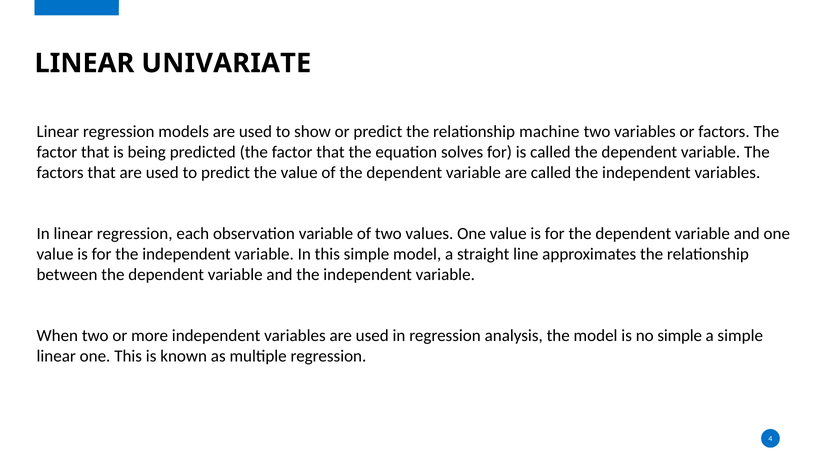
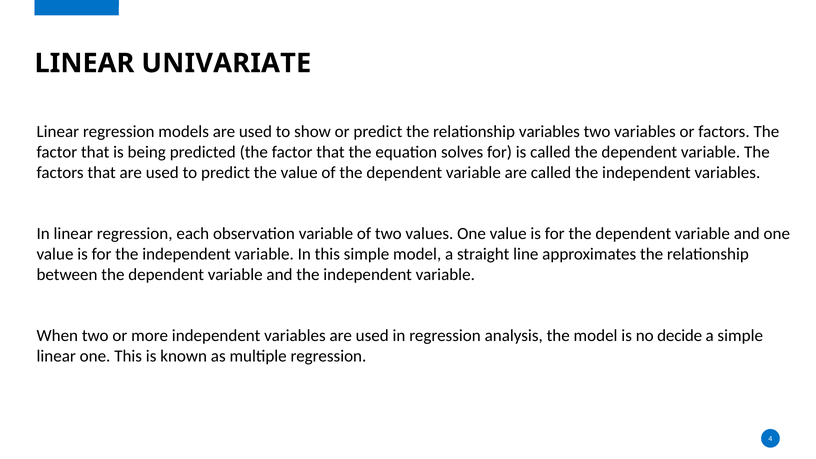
relationship machine: machine -> variables (549, 132)
no simple: simple -> decide (680, 336)
